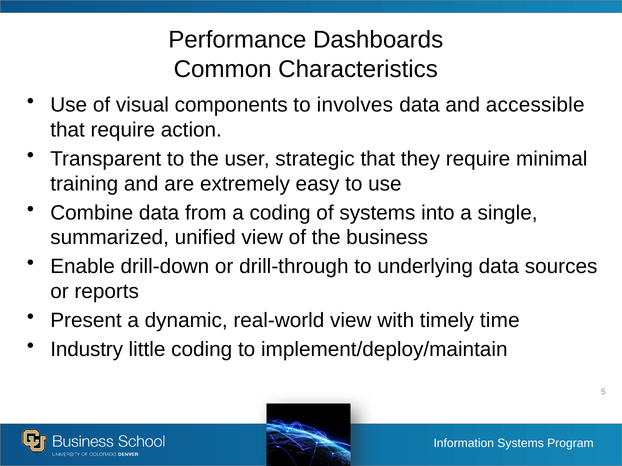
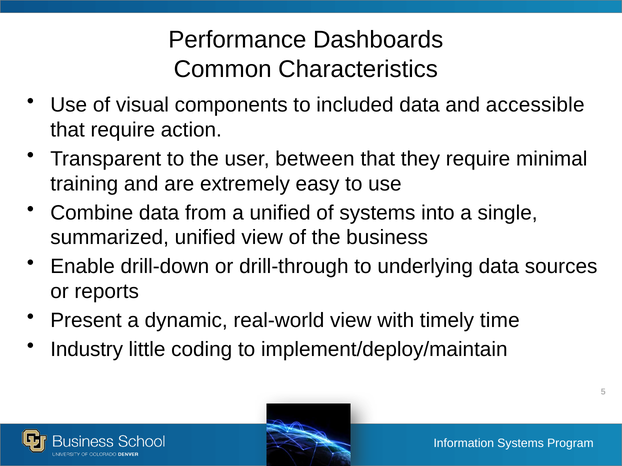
involves: involves -> included (355, 105)
strategic: strategic -> between (315, 159)
a coding: coding -> unified (280, 213)
